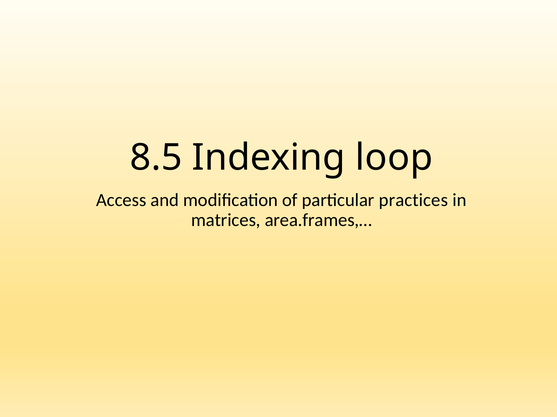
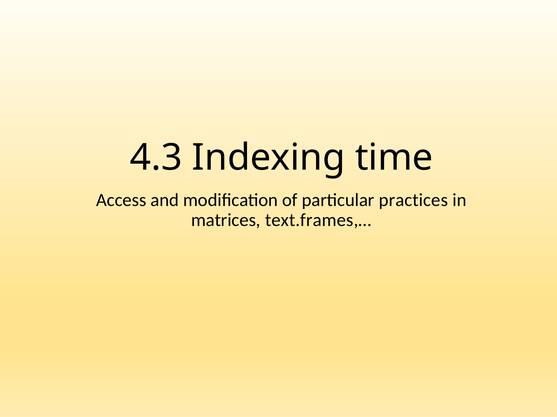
8.5: 8.5 -> 4.3 (156, 158)
loop: loop -> time (394, 158)
area.frames,…: area.frames,… -> text.frames,… (318, 220)
